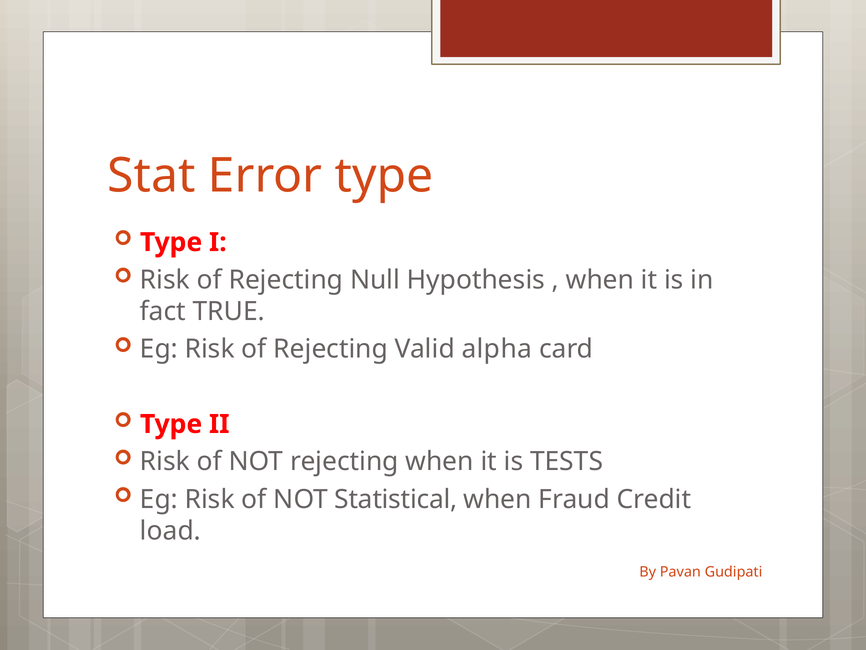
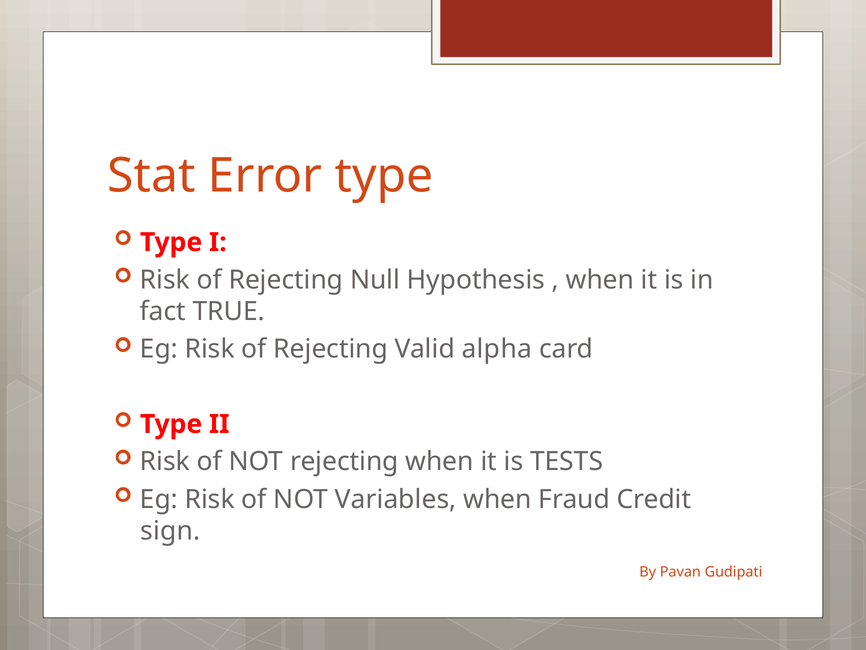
Statistical: Statistical -> Variables (396, 499)
load: load -> sign (170, 531)
